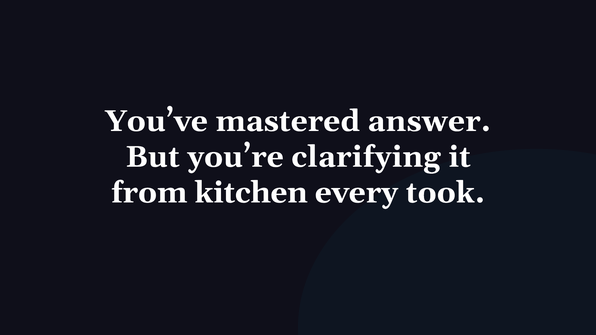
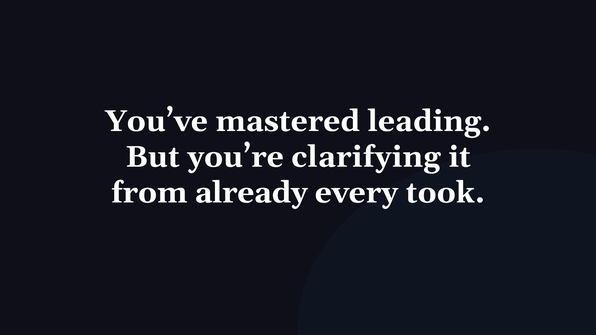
answer: answer -> leading (429, 121)
kitchen: kitchen -> already (251, 193)
